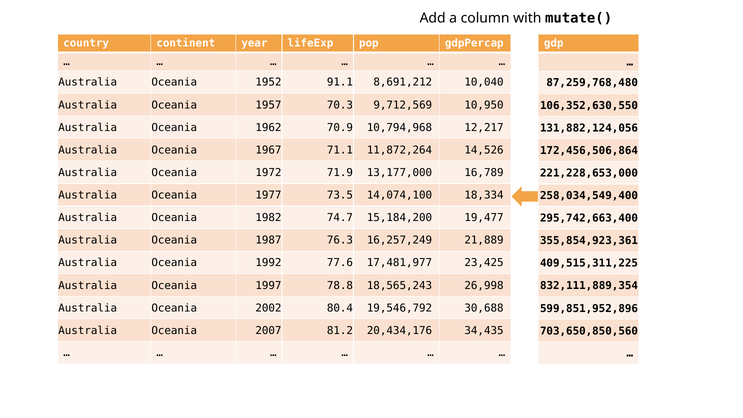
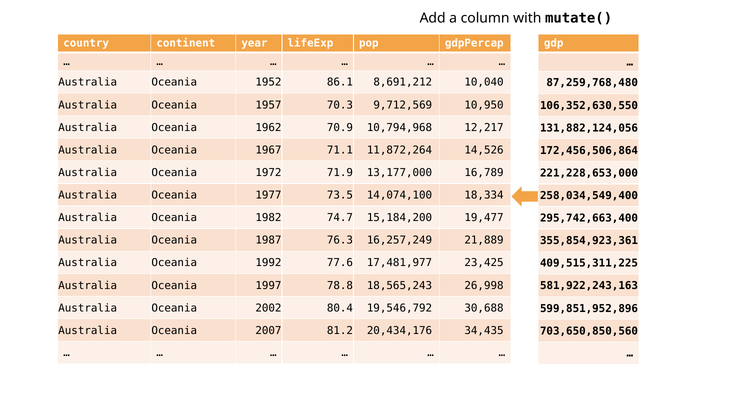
91.1: 91.1 -> 86.1 (340, 82)
832,111,889,354: 832,111,889,354 -> 581,922,243,163 (589, 286)
